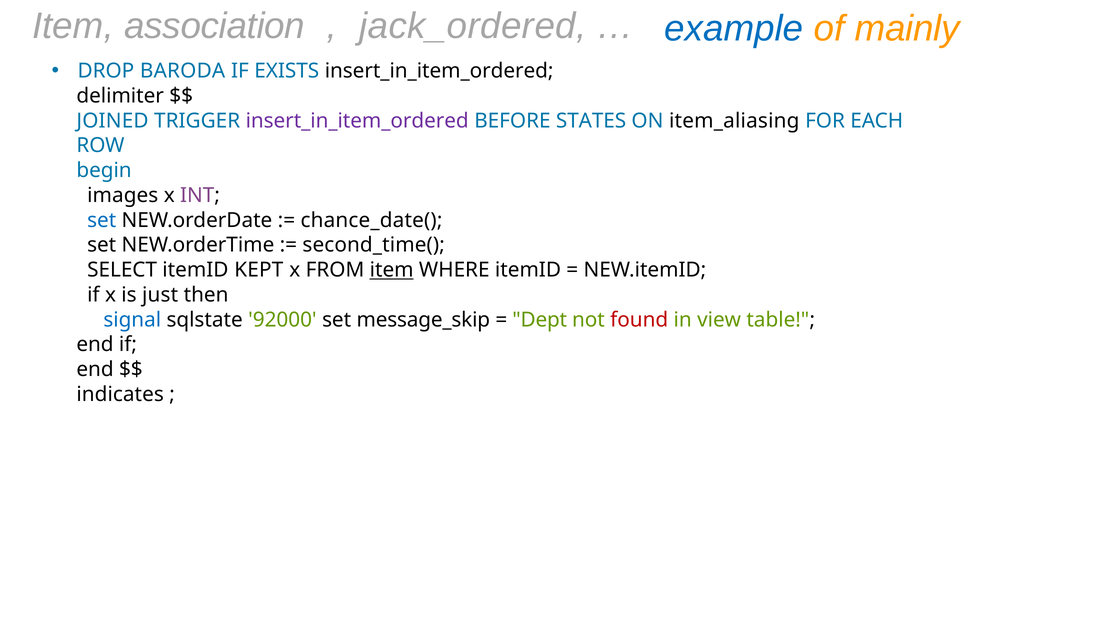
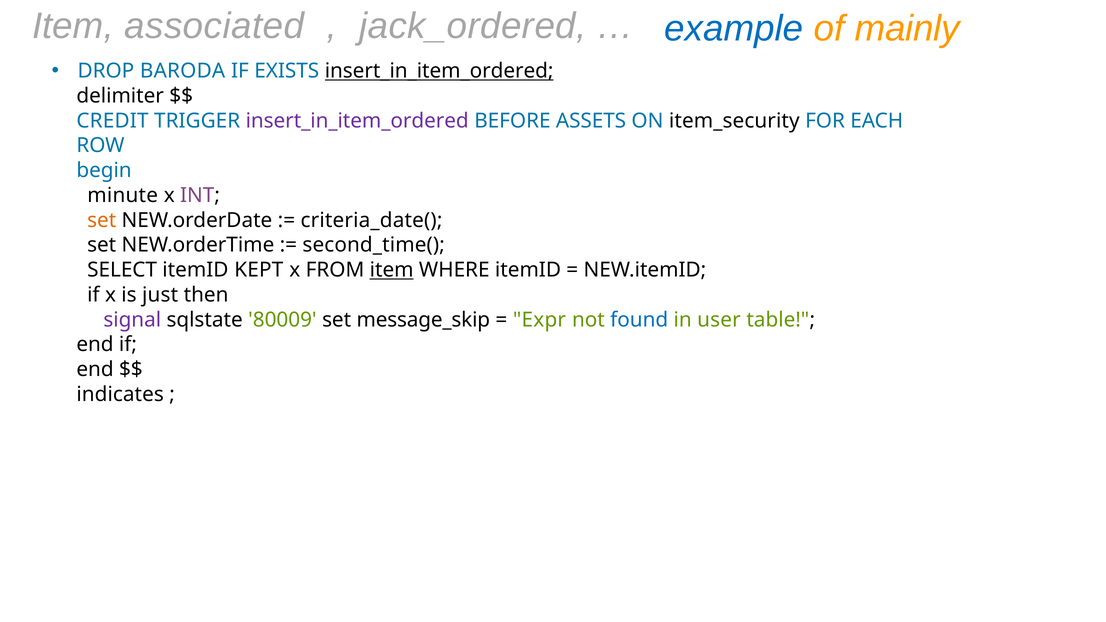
association: association -> associated (214, 26)
insert_in_item_ordered underline: none -> present (439, 71)
JOINED: JOINED -> CREDIT (113, 121)
STATES: STATES -> ASSETS (591, 121)
item_aliasing: item_aliasing -> item_security (734, 121)
images: images -> minute (123, 195)
set colour: blue -> orange (102, 220)
chance_date(: chance_date( -> criteria_date( (371, 220)
signal colour: blue -> purple (132, 320)
92000: 92000 -> 80009 (282, 320)
Dept: Dept -> Expr (540, 320)
found colour: red -> blue (639, 320)
view: view -> user (719, 320)
